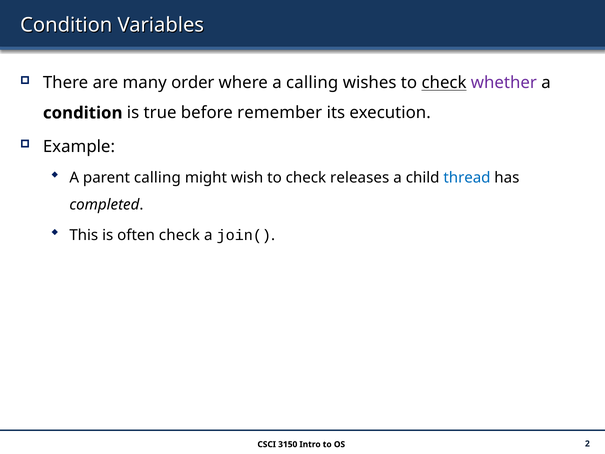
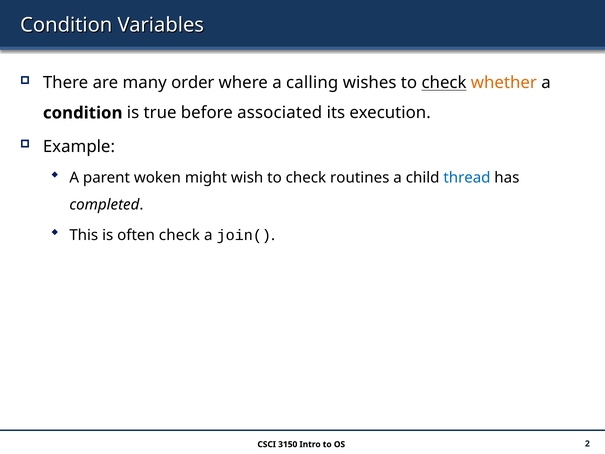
whether colour: purple -> orange (504, 83)
remember: remember -> associated (280, 113)
parent calling: calling -> woken (157, 178)
releases: releases -> routines (360, 178)
